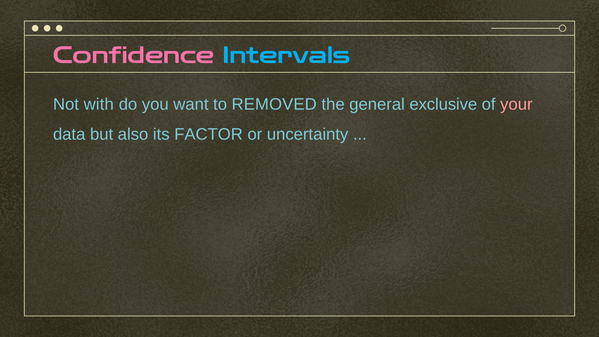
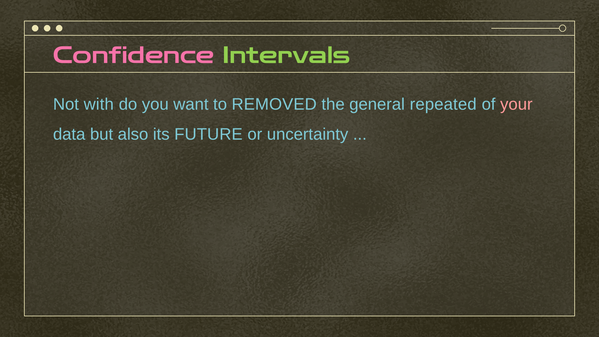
Intervals colour: light blue -> light green (286, 55)
exclusive: exclusive -> repeated (443, 104)
FACTOR: FACTOR -> FUTURE (208, 134)
